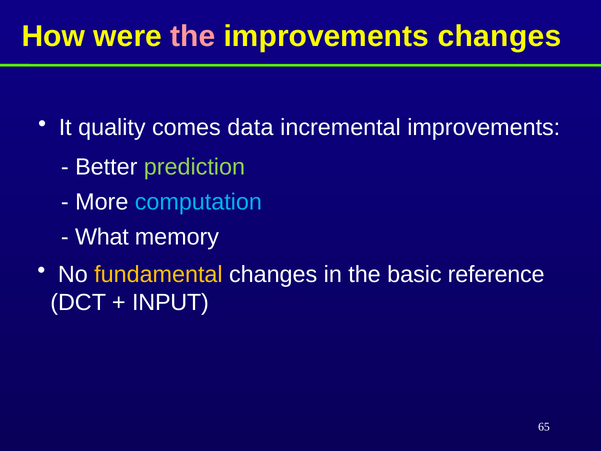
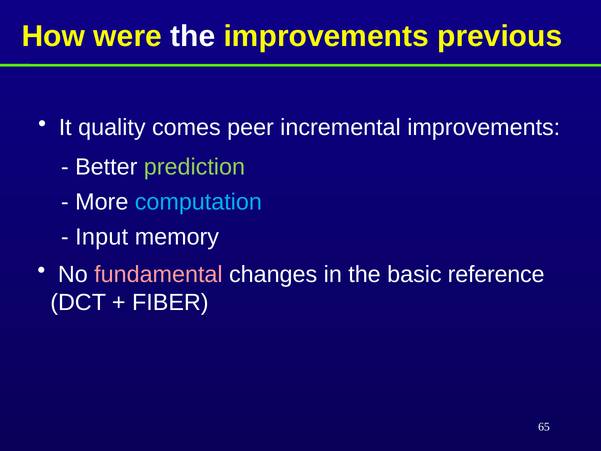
the colour: pink -> white (193, 36)
improvements changes: changes -> previous (500, 36)
data: data -> peer (251, 128)
What: What -> Input (102, 237)
fundamental colour: yellow -> pink (158, 274)
INPUT: INPUT -> FIBER (170, 302)
